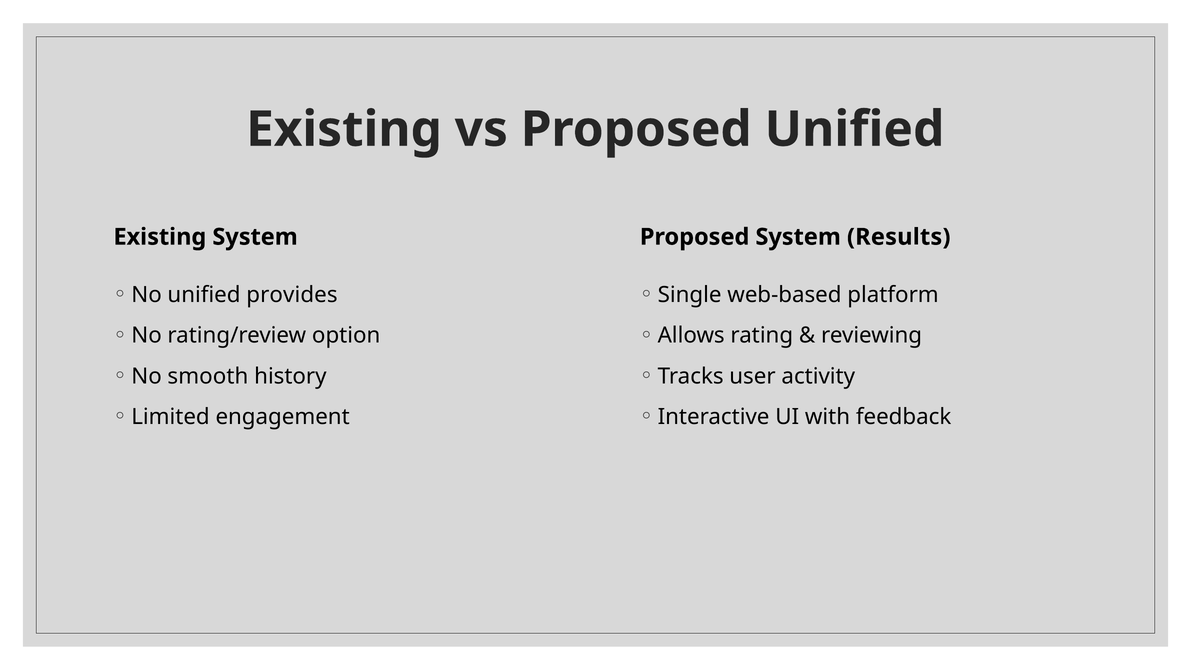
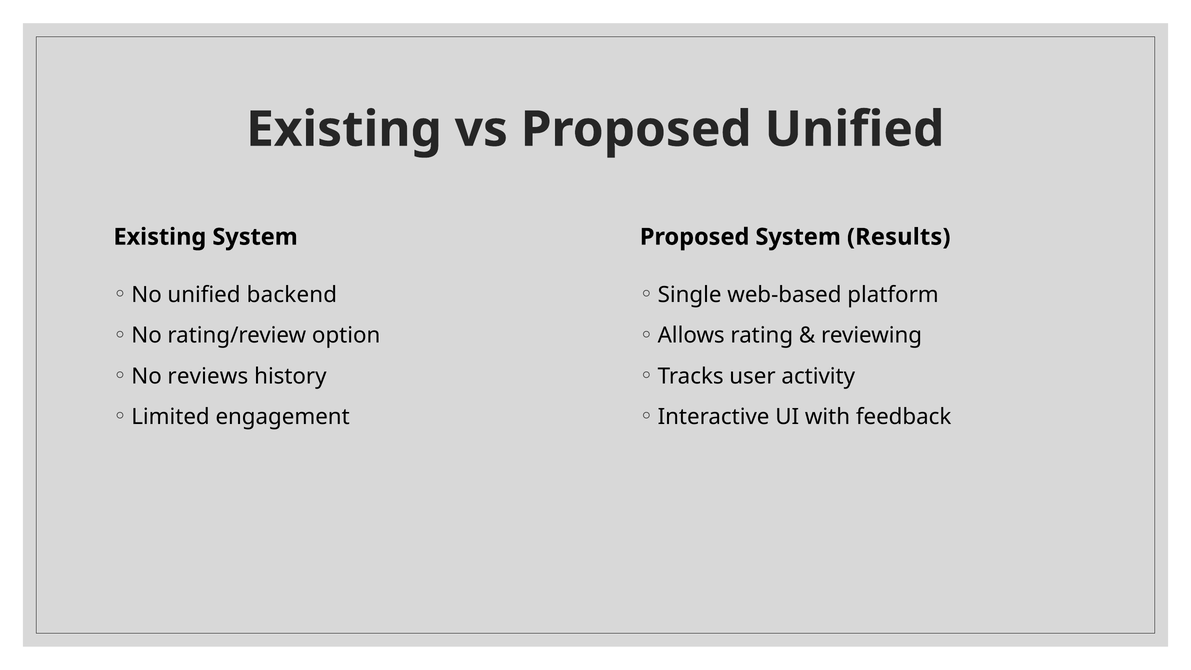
provides: provides -> backend (292, 295)
smooth: smooth -> reviews (208, 376)
